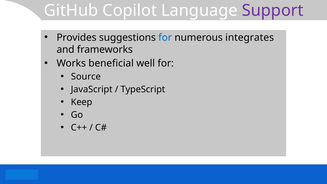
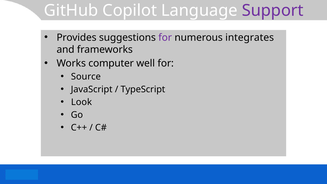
for colour: blue -> purple (165, 37)
beneficial: beneficial -> computer (111, 63)
Keep: Keep -> Look (81, 102)
